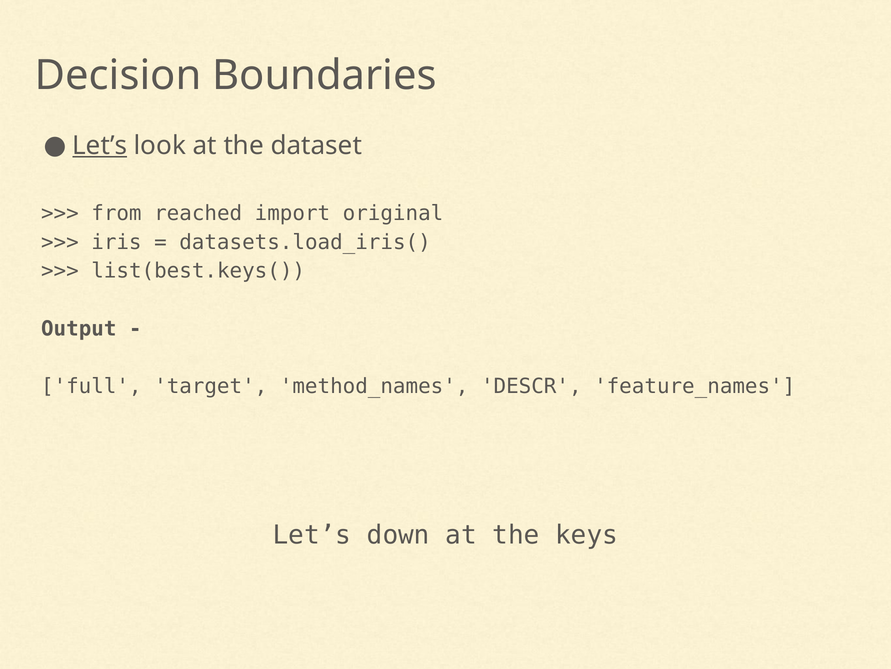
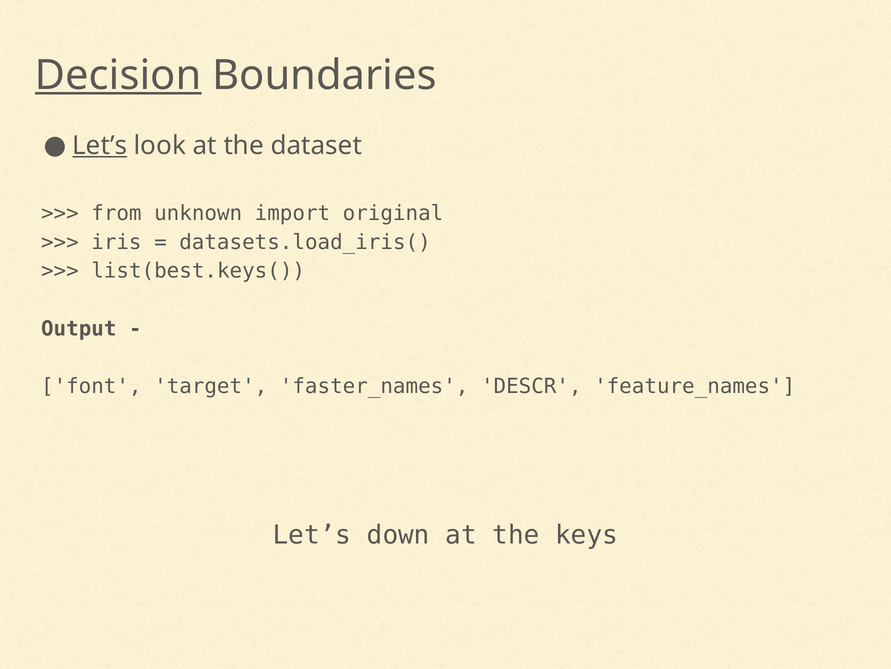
Decision underline: none -> present (118, 75)
reached: reached -> unknown (198, 213)
full: full -> font (91, 386)
method_names: method_names -> faster_names (374, 386)
